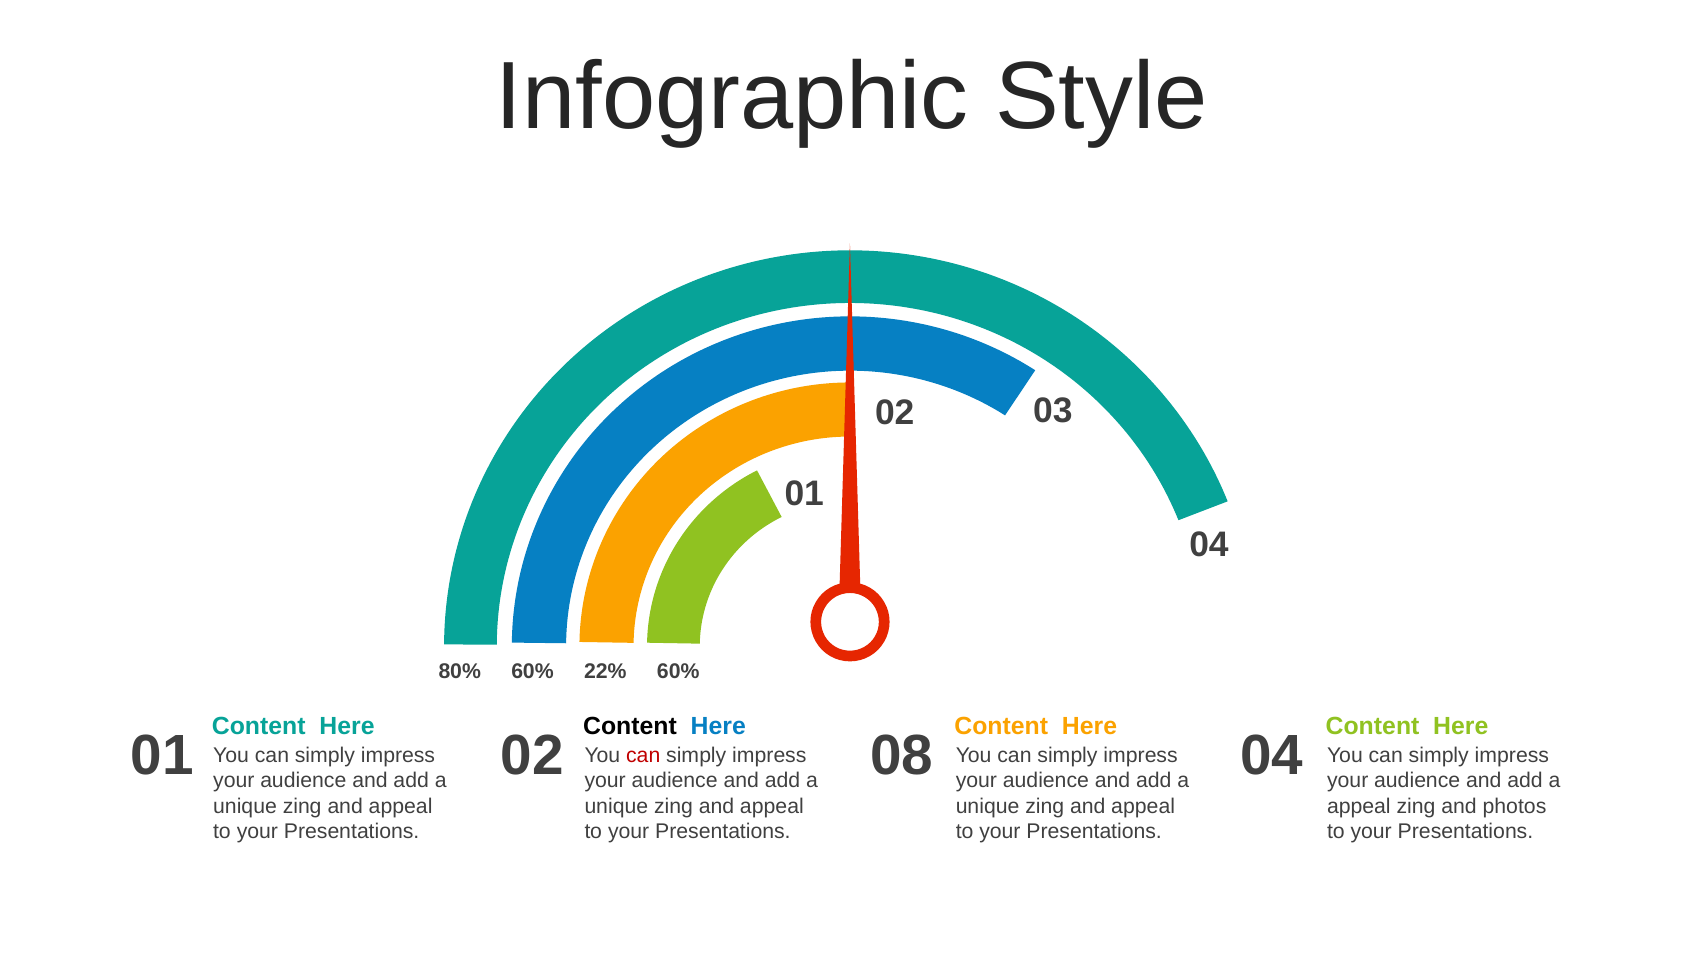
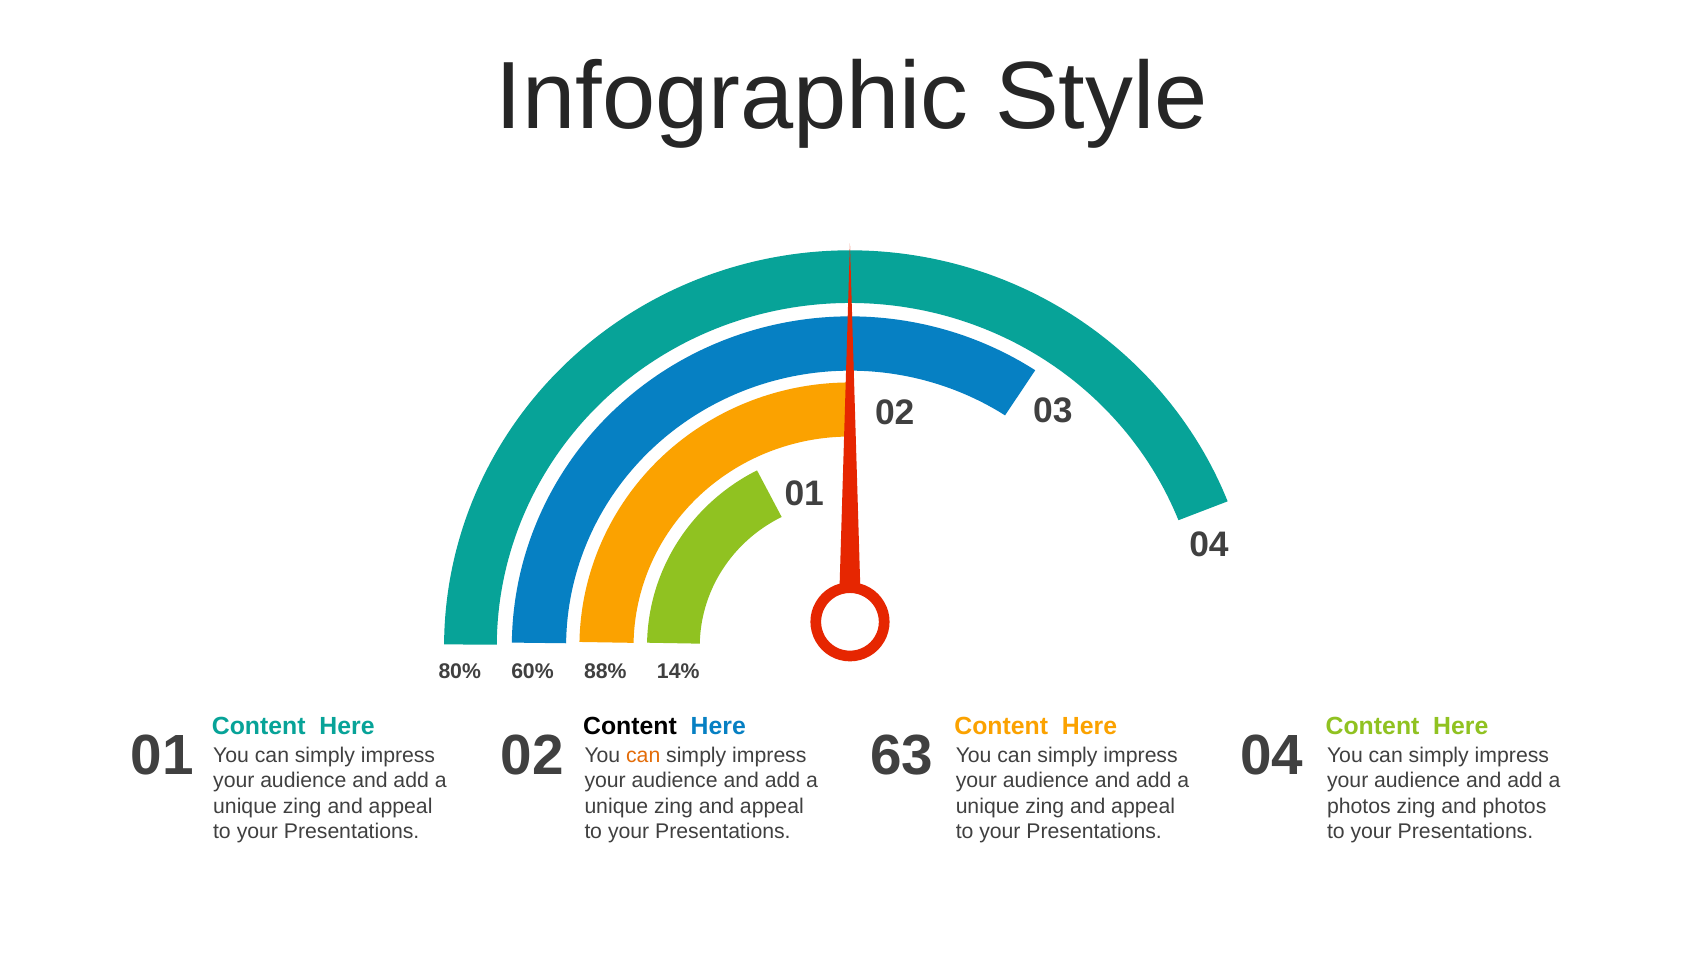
22%: 22% -> 88% (605, 672)
60% 60%: 60% -> 14% (678, 672)
08: 08 -> 63 (902, 756)
can colour: red -> orange (643, 755)
appeal: appeal -> photos (1359, 806)
